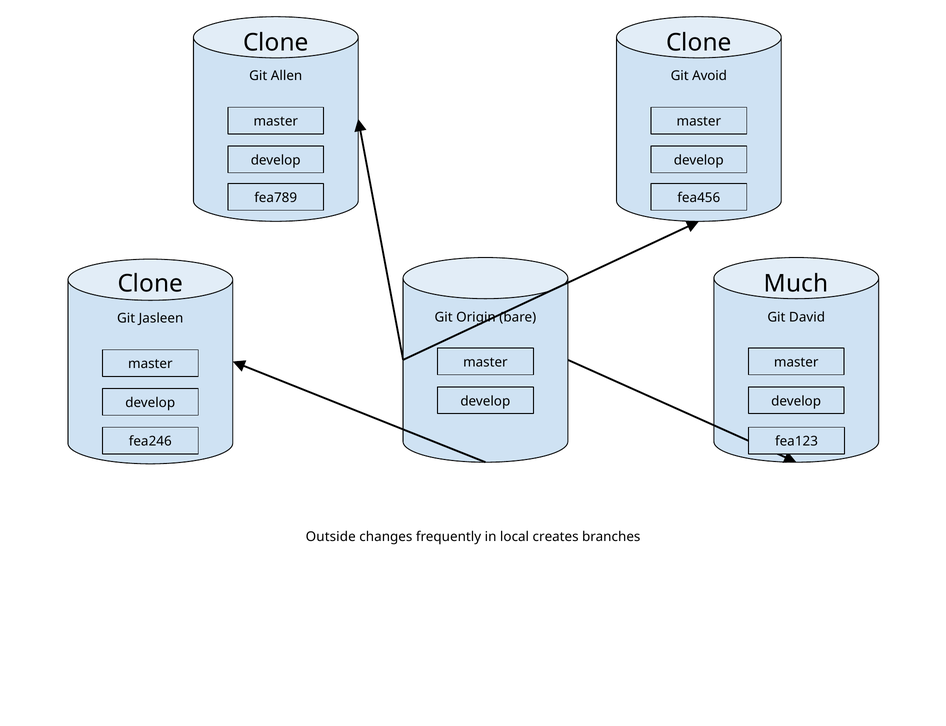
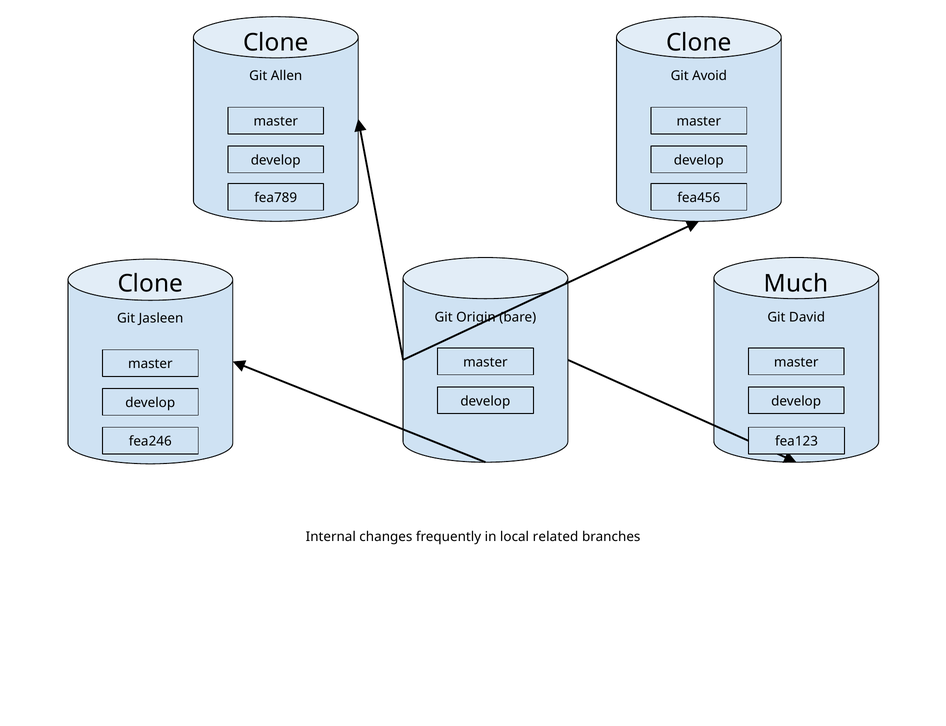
Outside: Outside -> Internal (331, 537)
creates: creates -> related (556, 537)
